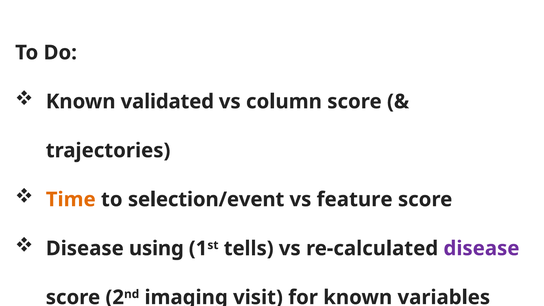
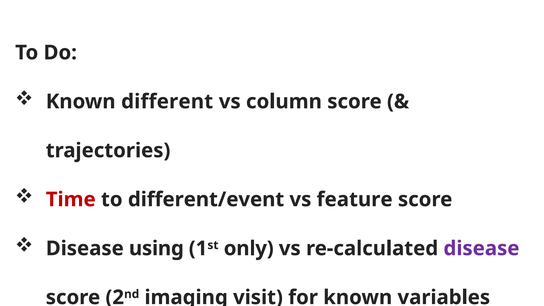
validated: validated -> different (167, 102)
Time colour: orange -> red (71, 199)
selection/event: selection/event -> different/event (206, 199)
tells: tells -> only (249, 248)
